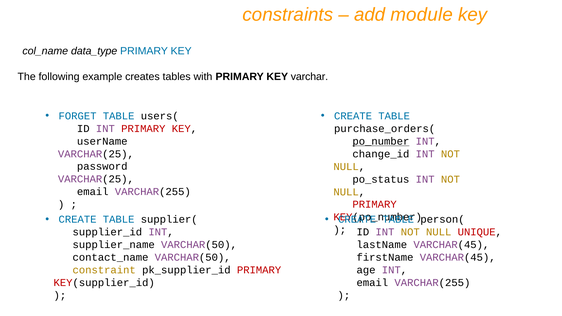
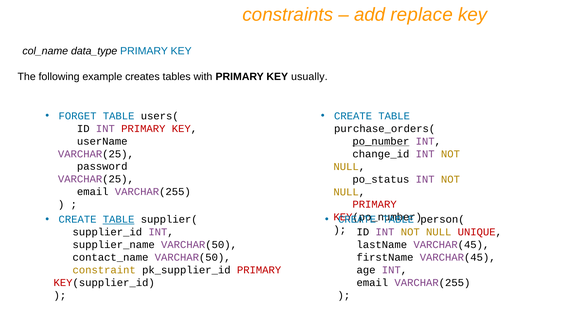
module: module -> replace (422, 15)
varchar: varchar -> usually (309, 77)
TABLE underline: none -> present (119, 220)
